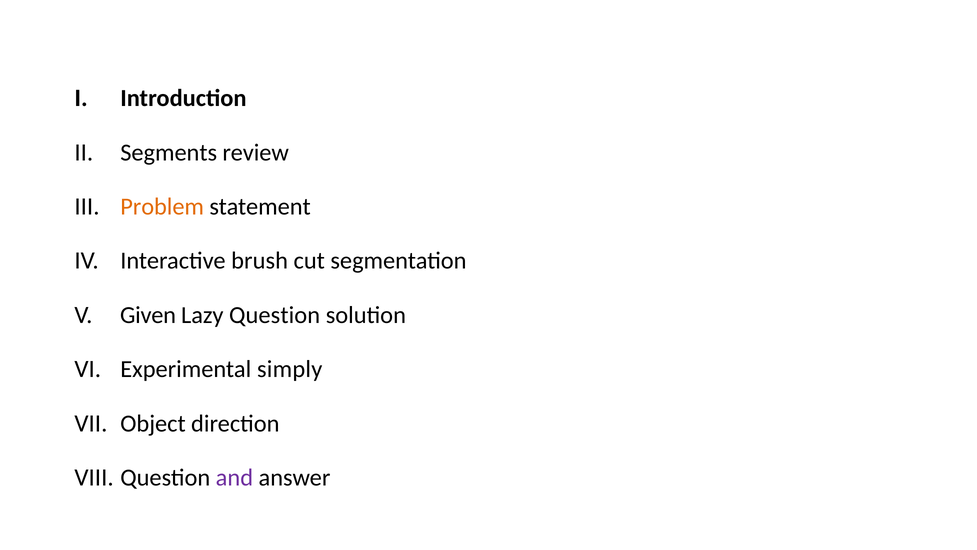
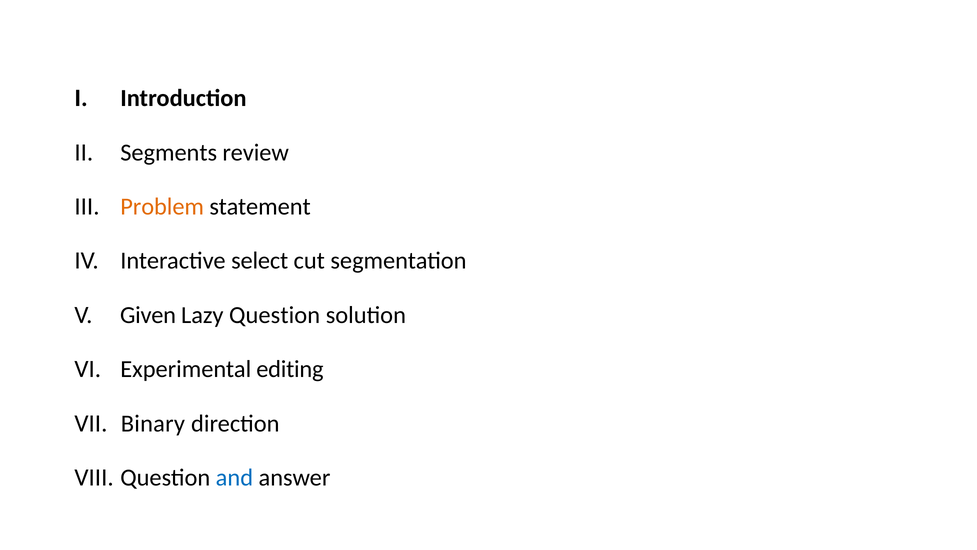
brush: brush -> select (260, 261)
simply: simply -> editing (290, 369)
Object: Object -> Binary (153, 423)
and colour: purple -> blue (234, 477)
